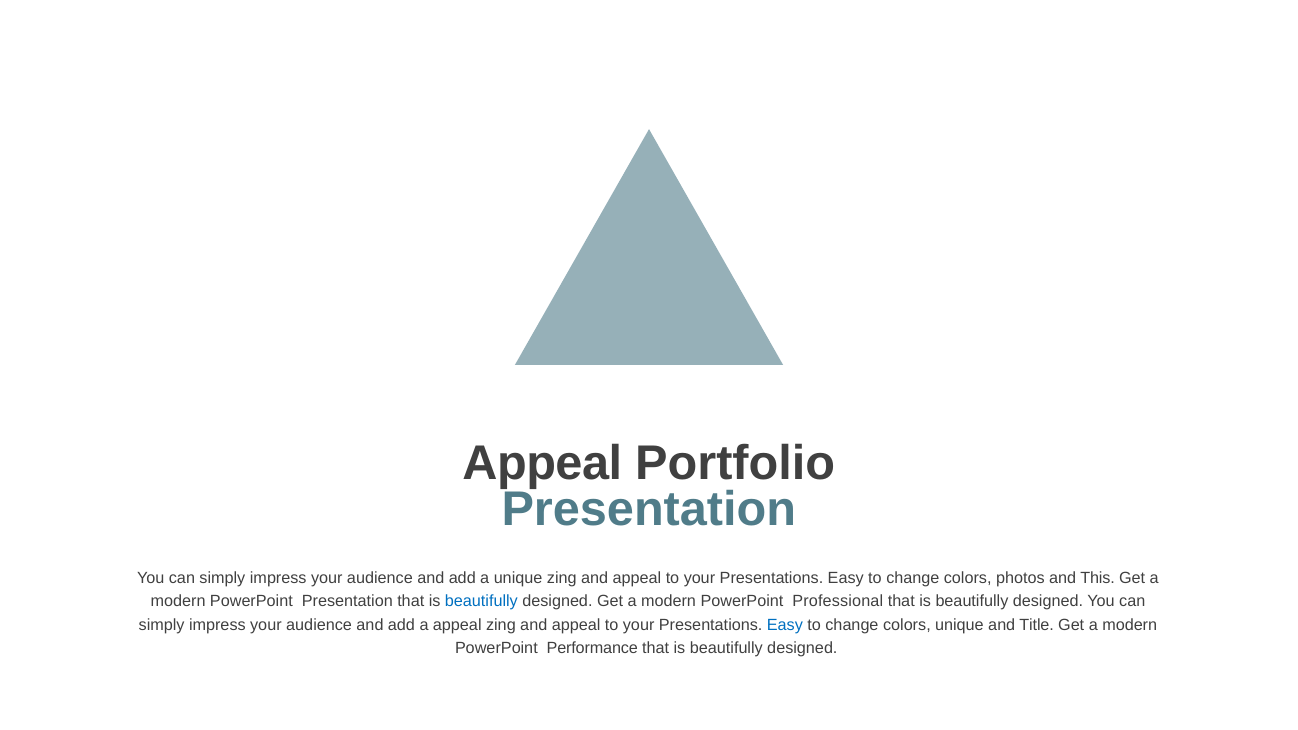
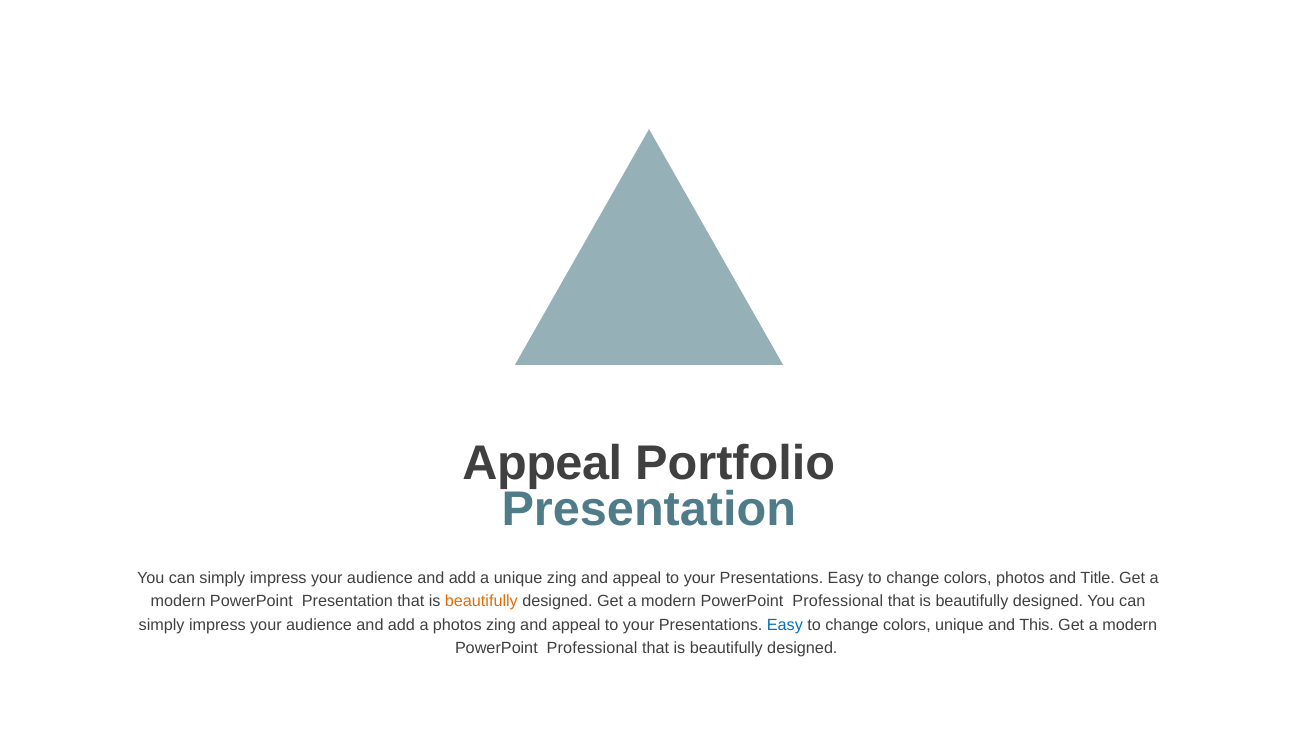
This: This -> Title (1098, 578)
beautifully colour: blue -> orange (481, 601)
a appeal: appeal -> photos (457, 625)
Title: Title -> This (1037, 625)
Performance: Performance -> Professional (592, 648)
